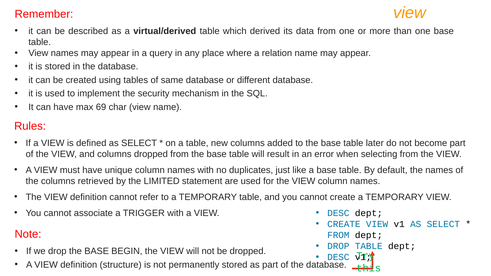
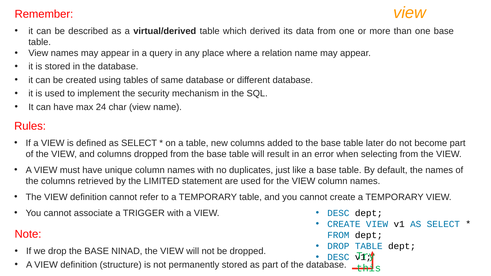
69: 69 -> 24 (101, 107)
BEGIN: BEGIN -> NINAD (127, 251)
